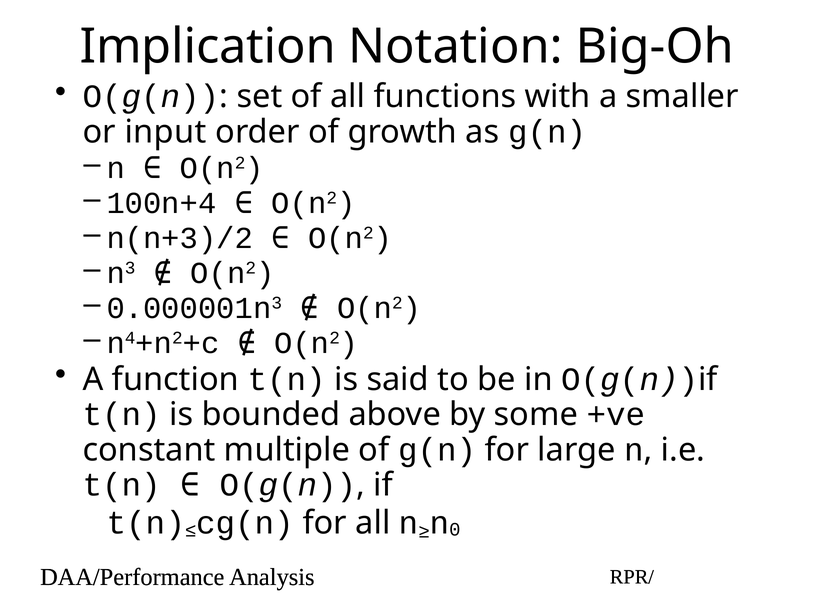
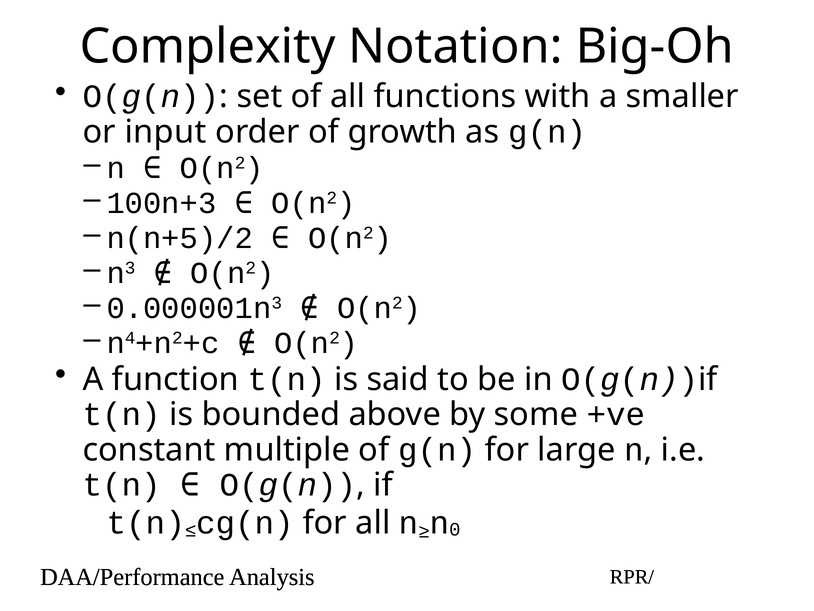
Implication: Implication -> Complexity (208, 46)
100n+4: 100n+4 -> 100n+3 (161, 203)
n(n+3)/2: n(n+3)/2 -> n(n+5)/2 (180, 238)
